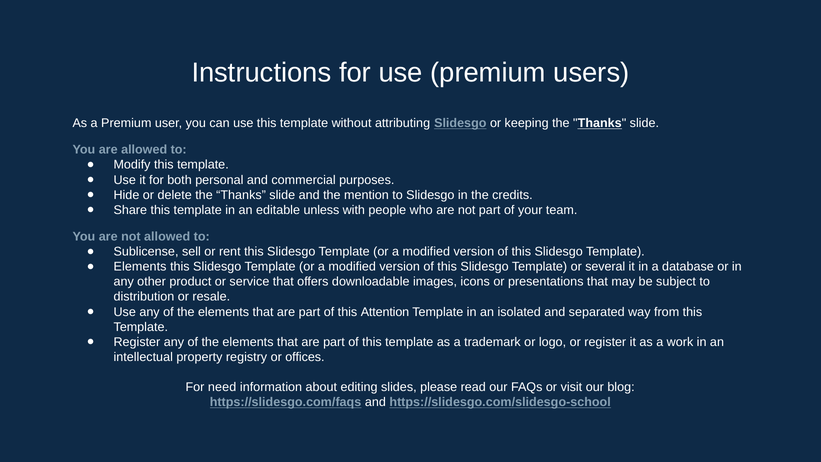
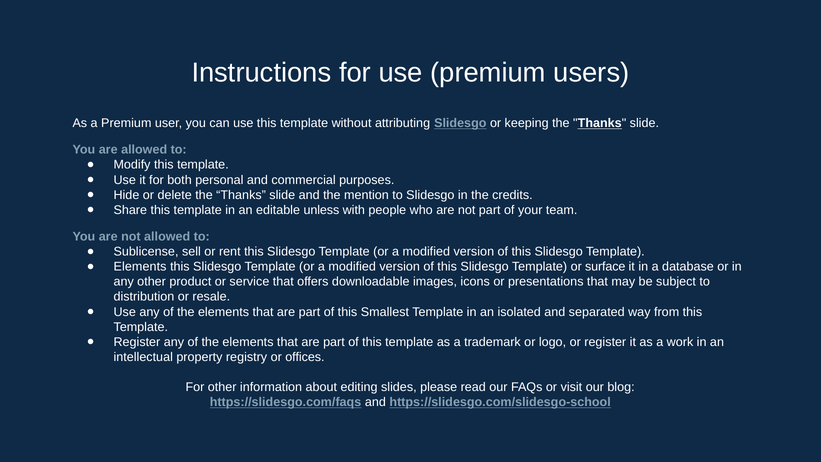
several: several -> surface (605, 267)
Attention: Attention -> Smallest (385, 312)
For need: need -> other (222, 387)
